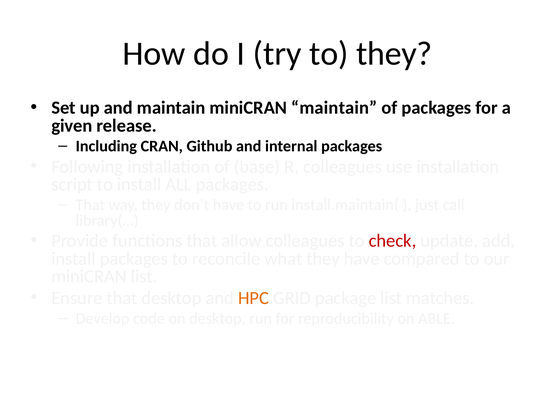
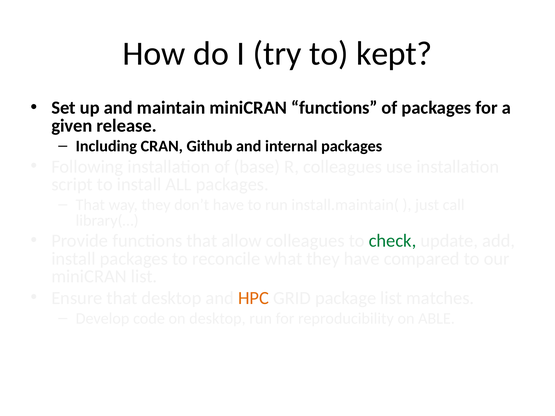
to they: they -> kept (394, 54)
miniCRAN maintain: maintain -> functions (334, 108)
check colour: red -> green (393, 241)
